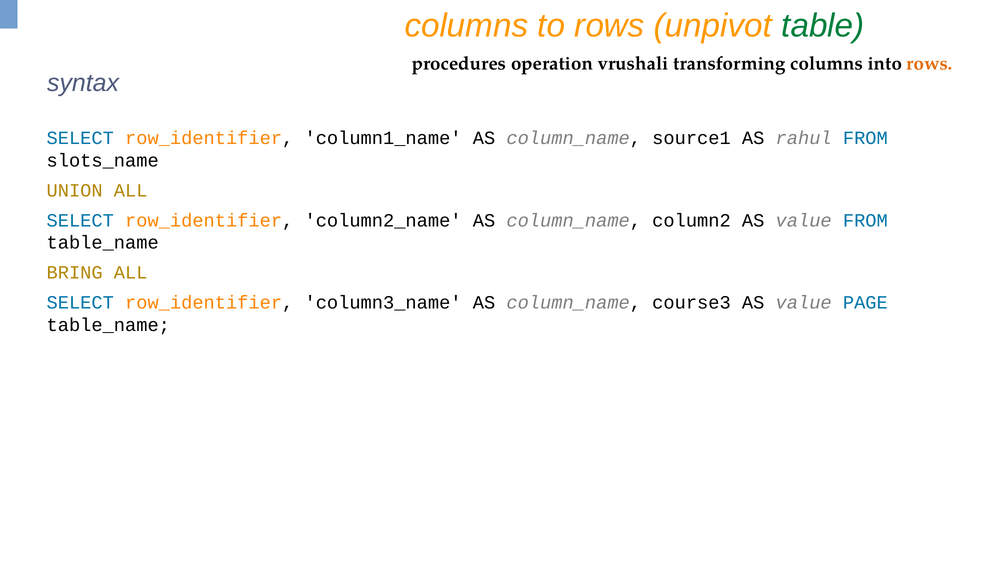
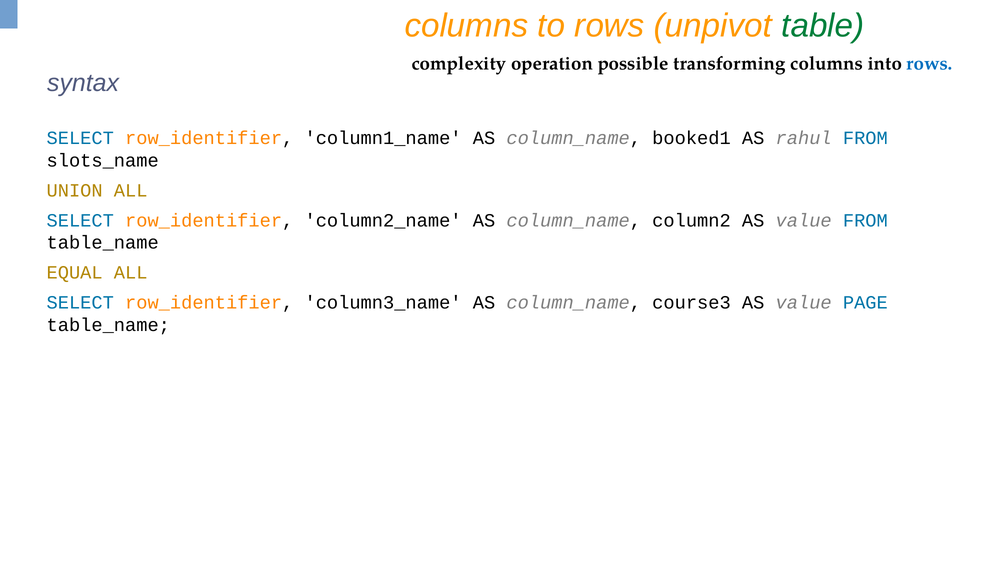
procedures: procedures -> complexity (459, 64)
vrushali: vrushali -> possible (633, 64)
rows colour: orange -> blue (929, 64)
source1: source1 -> booked1 (691, 138)
BRING: BRING -> EQUAL (75, 273)
